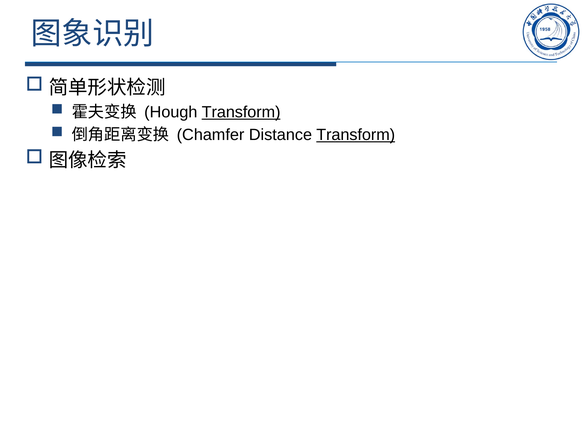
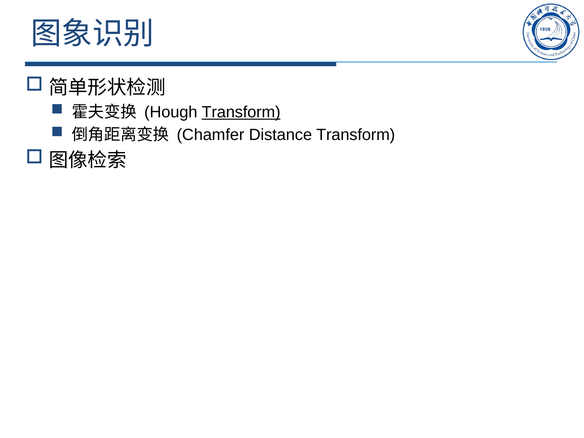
Transform underline: present -> none (356, 135)
